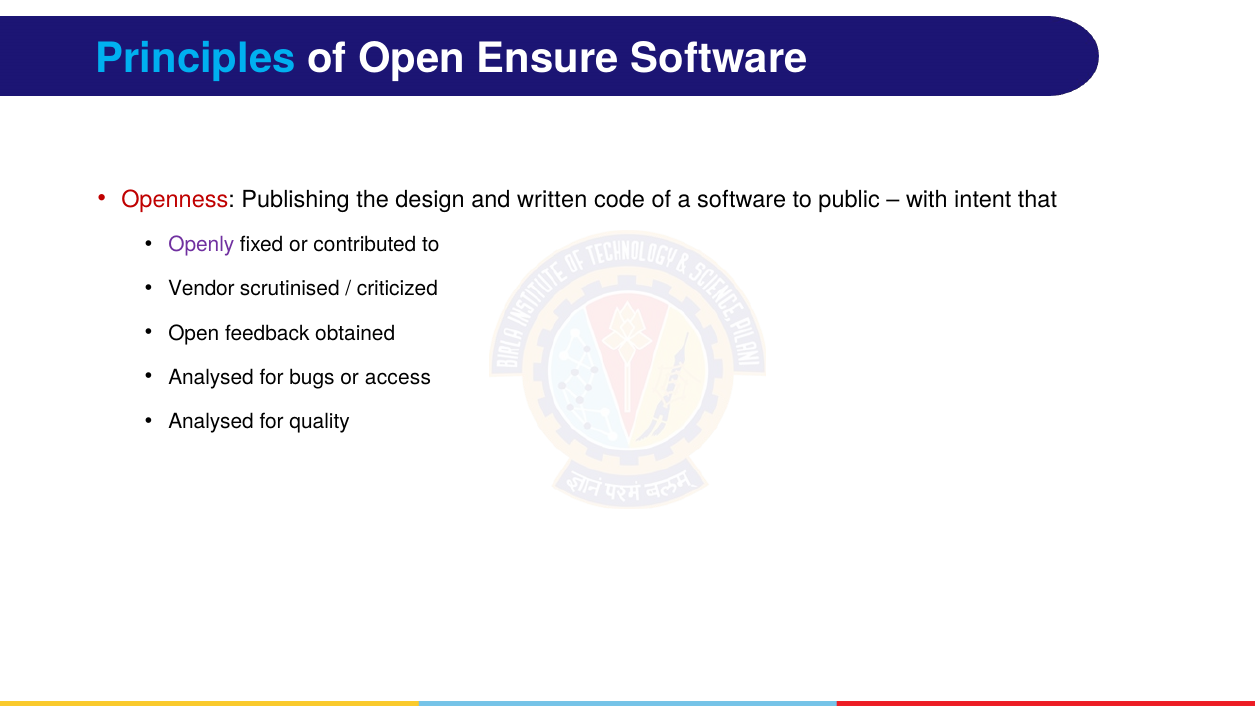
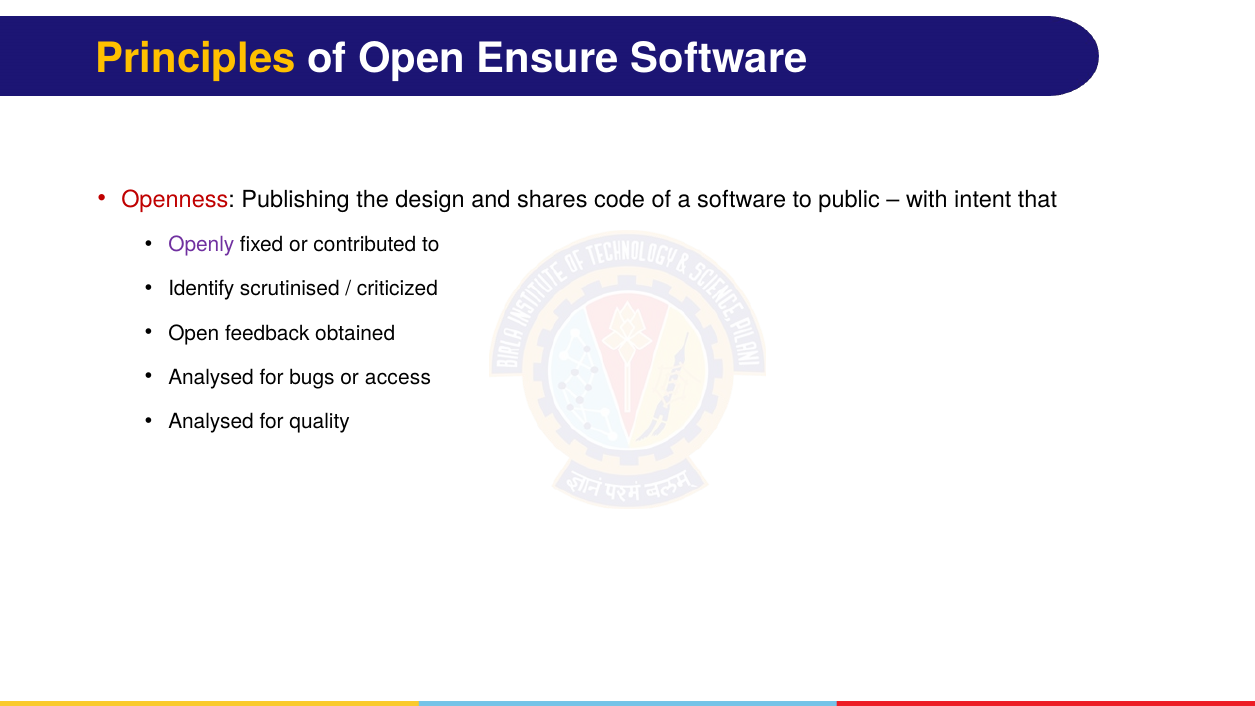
Principles colour: light blue -> yellow (196, 58)
written: written -> shares (552, 199)
Vendor: Vendor -> Identify (201, 289)
